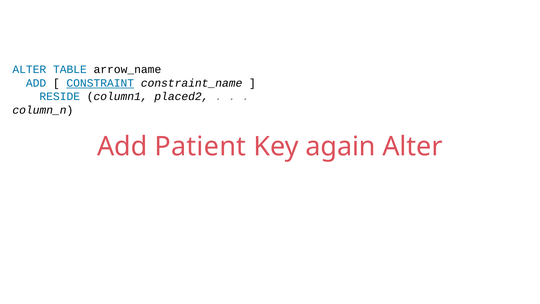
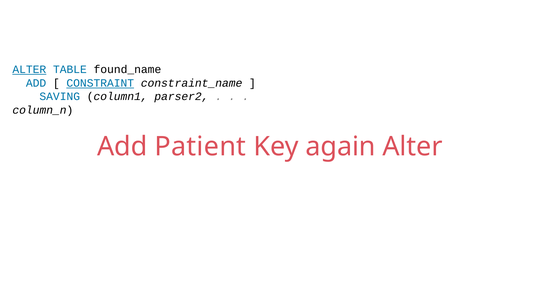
ALTER underline: none -> present (29, 69)
arrow_name: arrow_name -> found_name (127, 69)
RESIDE: RESIDE -> SAVING (60, 96)
placed2: placed2 -> parser2 (181, 96)
